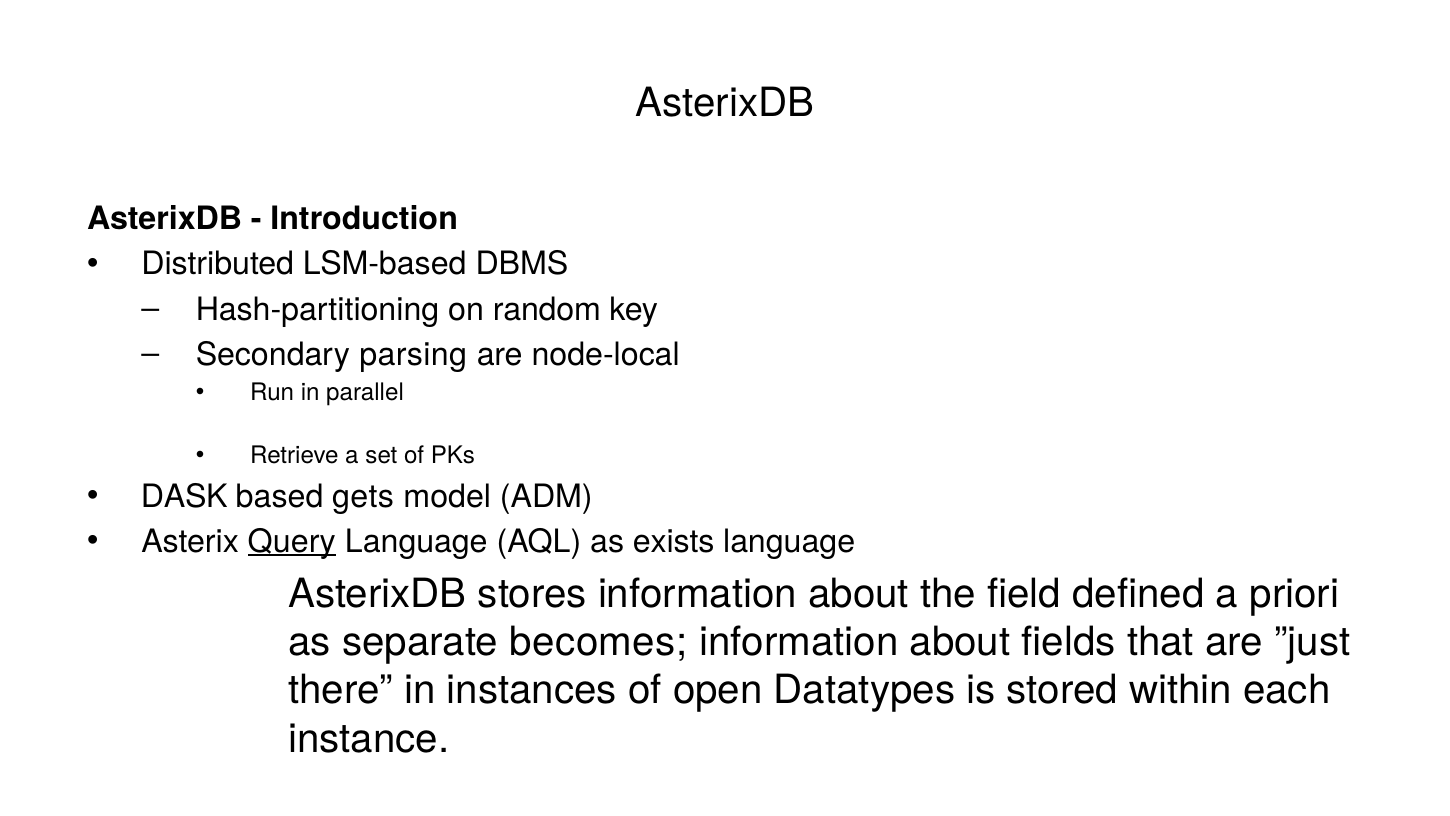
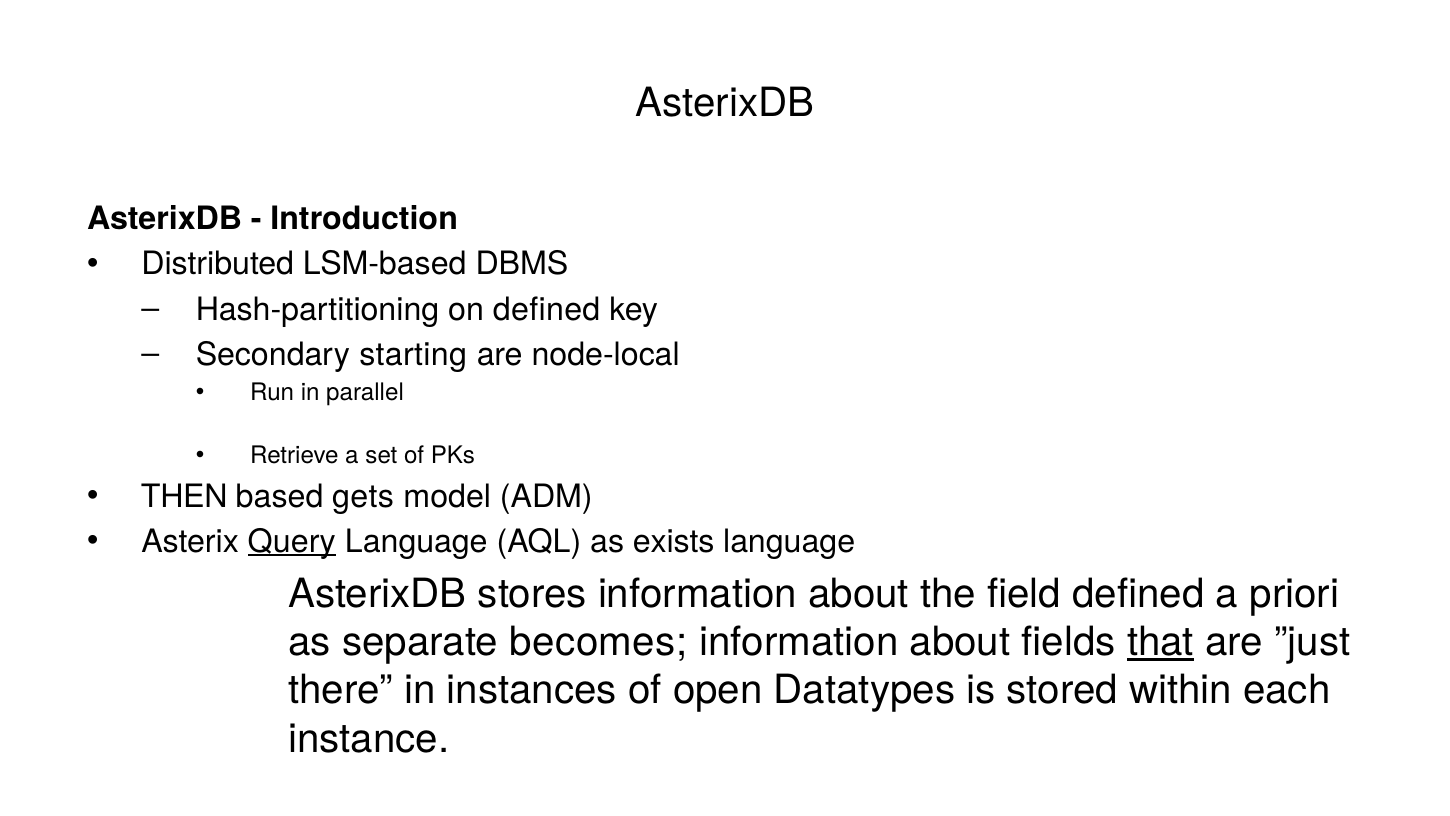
on random: random -> defined (547, 309)
parsing: parsing -> starting (413, 354)
DASK: DASK -> THEN (184, 496)
that underline: none -> present (1161, 642)
